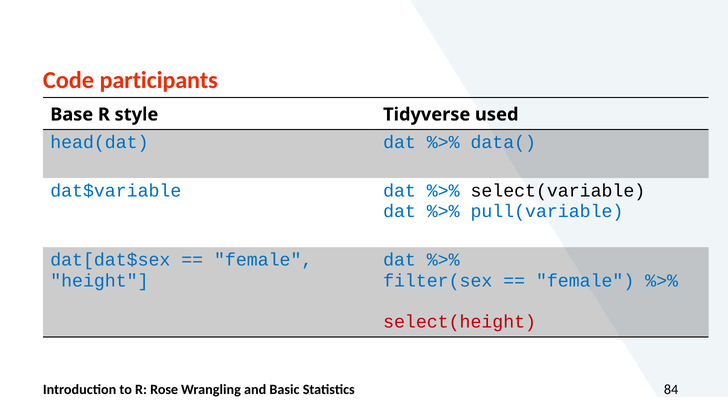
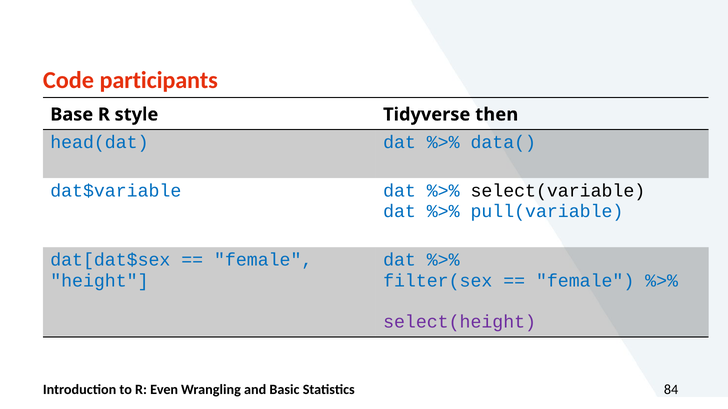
used: used -> then (497, 115)
select(height colour: red -> purple (460, 322)
Rose: Rose -> Even (164, 390)
